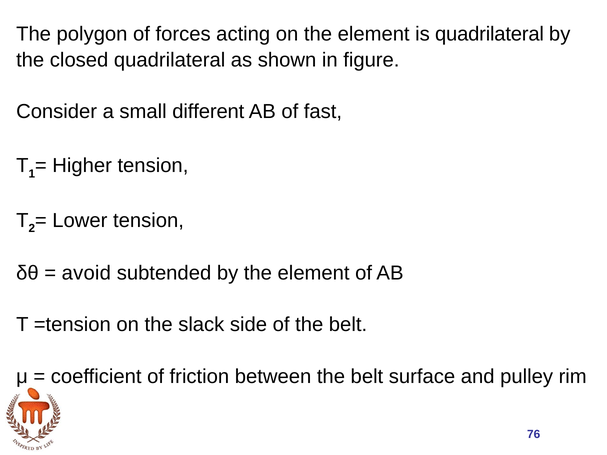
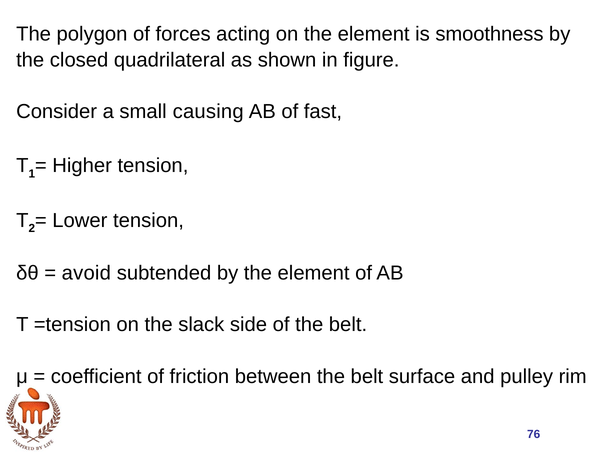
is quadrilateral: quadrilateral -> smoothness (489, 34)
different: different -> causing (208, 112)
